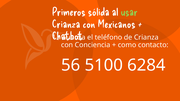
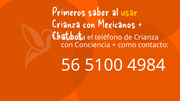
sólida: sólida -> saber (99, 12)
usar colour: light green -> yellow (129, 12)
6284: 6284 -> 4984 (146, 65)
